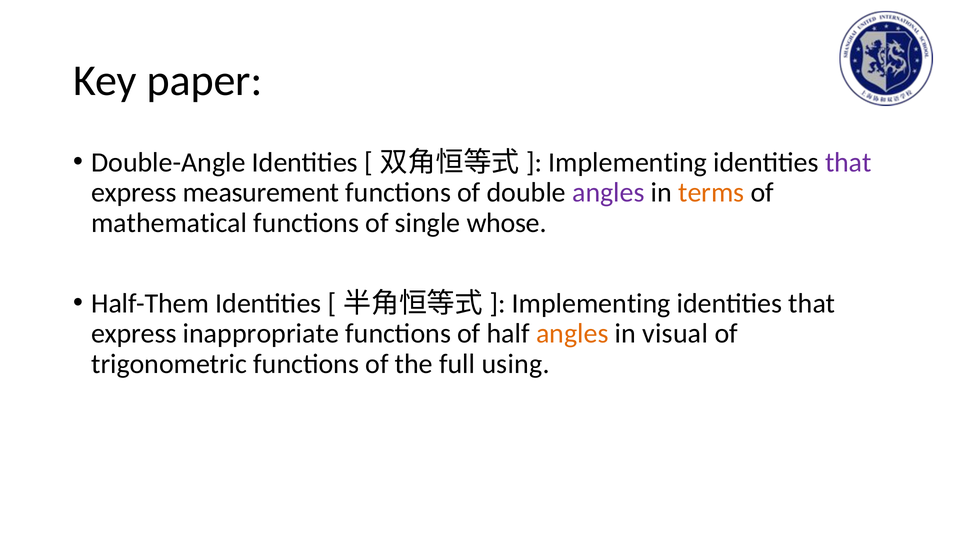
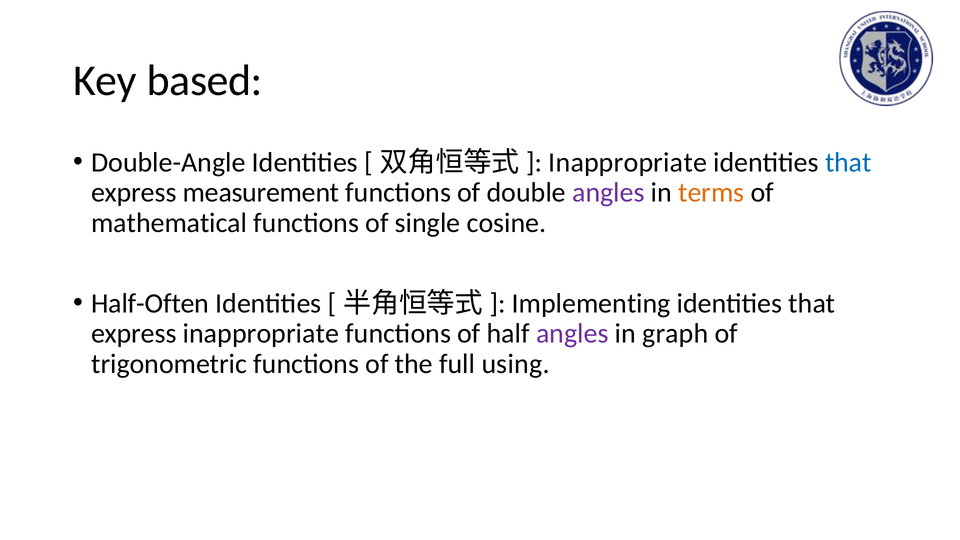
paper: paper -> based (205, 81)
Implementing: Implementing -> Inappropriate (628, 162)
that colour: purple -> blue (848, 162)
whose: whose -> cosine (506, 223)
Half-Them: Half-Them -> Half-Often (150, 303)
angles colour: orange -> purple (572, 334)
visual: visual -> graph (675, 334)
